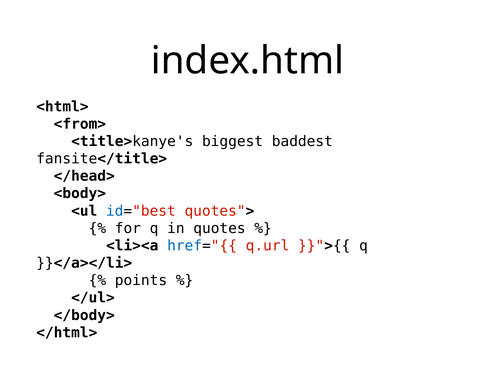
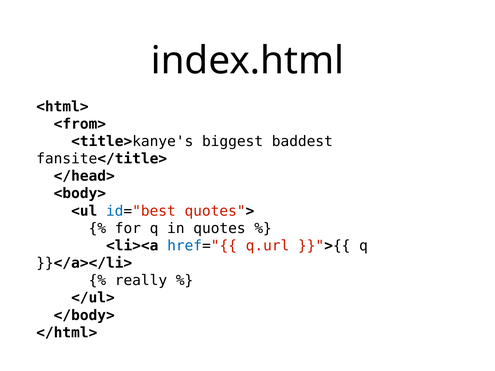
points: points -> really (141, 281)
